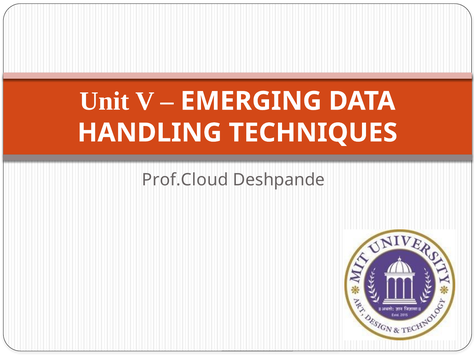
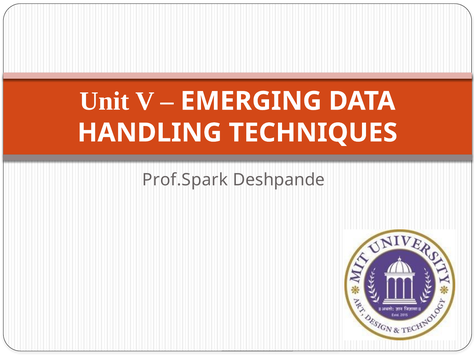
Prof.Cloud: Prof.Cloud -> Prof.Spark (185, 180)
